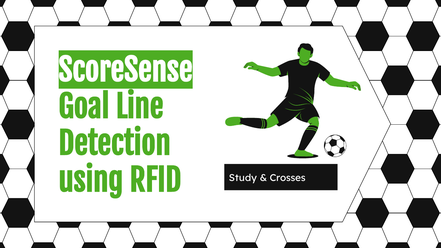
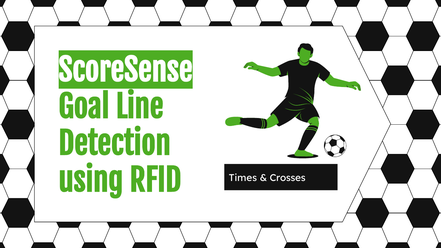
Study: Study -> Times (243, 178)
